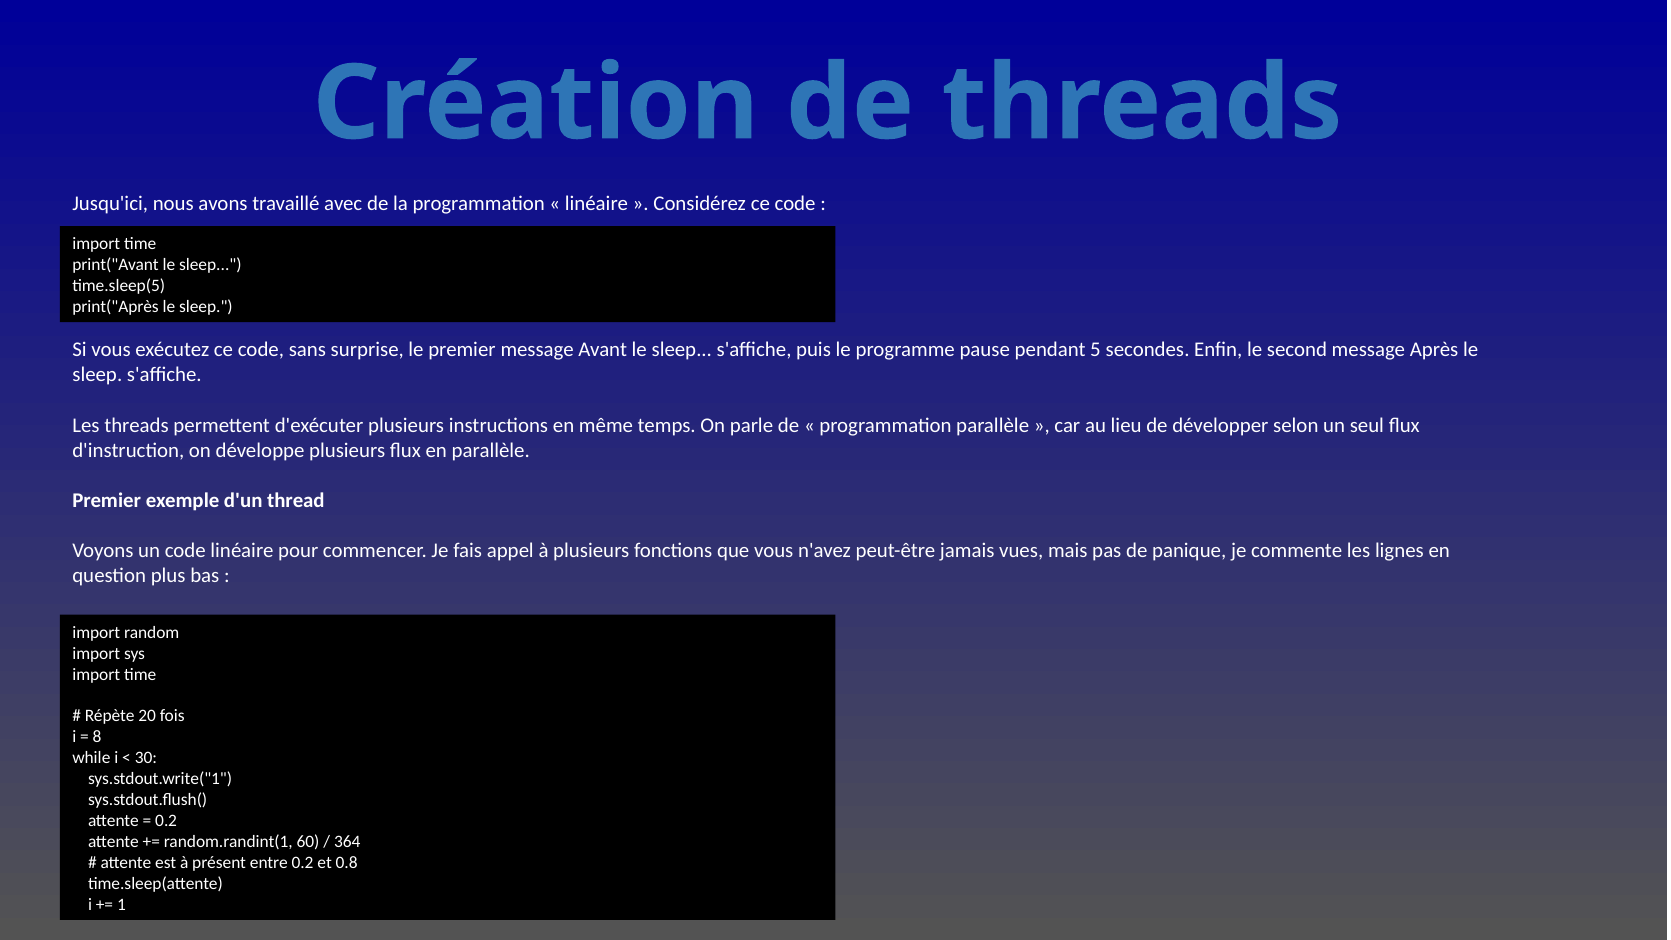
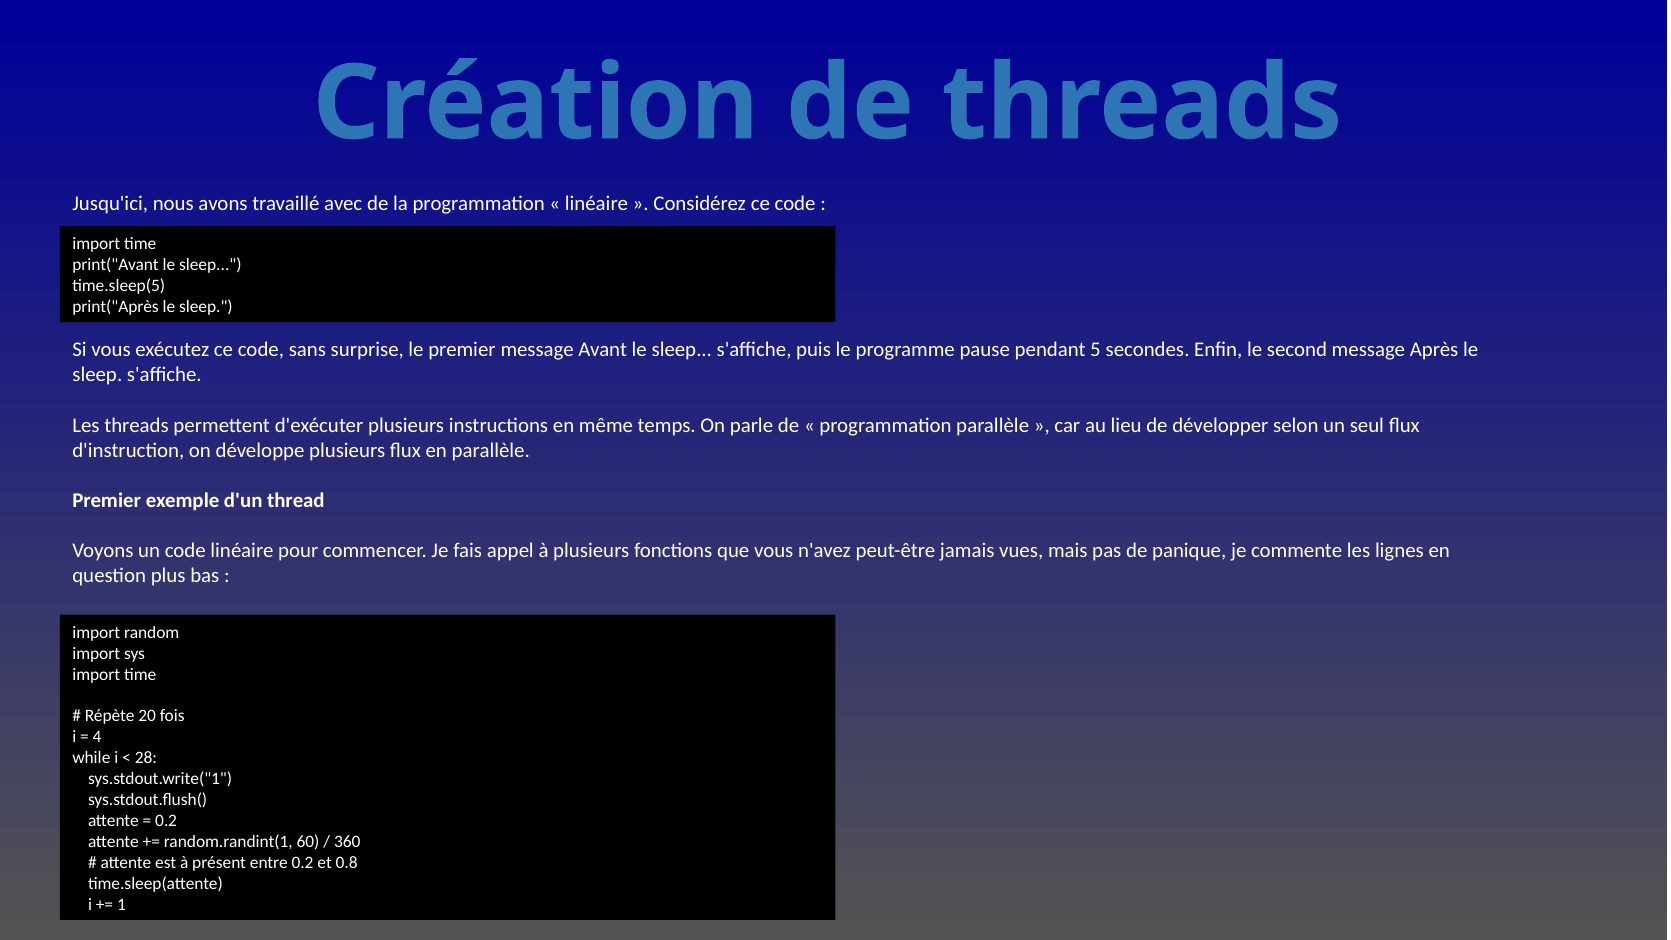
8: 8 -> 4 (97, 737)
30: 30 -> 28 (146, 758)
364: 364 -> 360 (347, 842)
